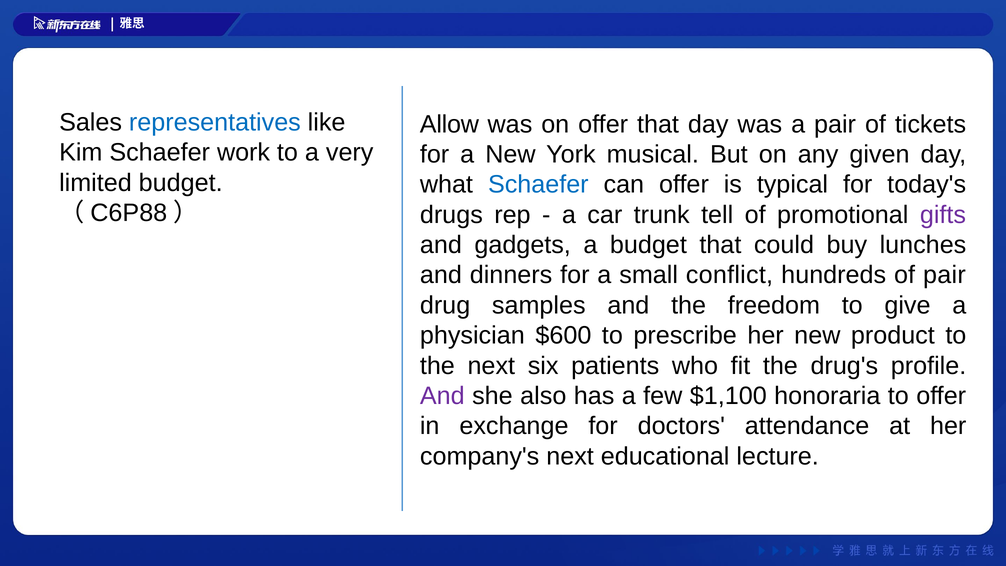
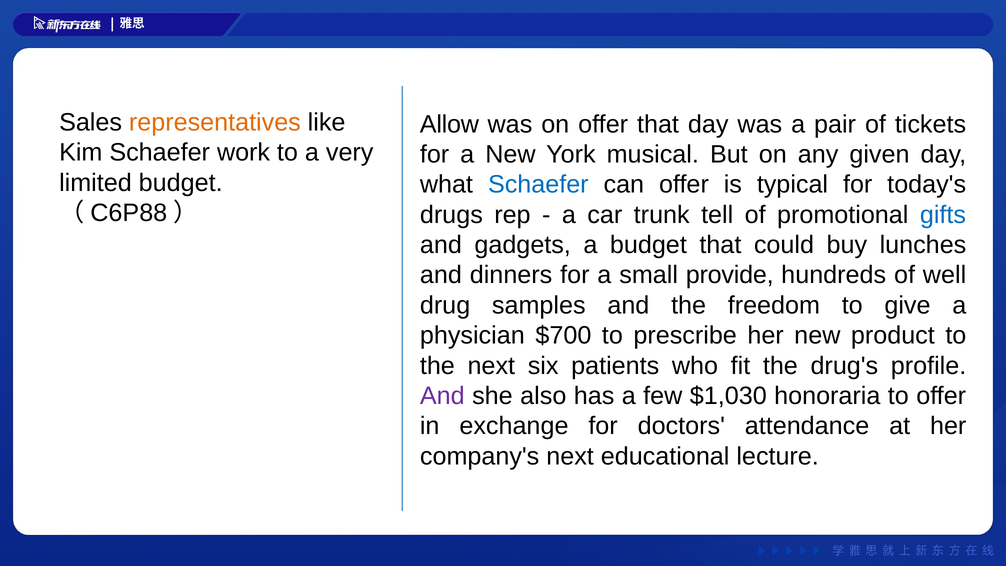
representatives colour: blue -> orange (215, 122)
gifts colour: purple -> blue (943, 215)
conflict: conflict -> provide (730, 275)
of pair: pair -> well (945, 275)
$600: $600 -> $700 (563, 335)
$1,100: $1,100 -> $1,030 (728, 396)
